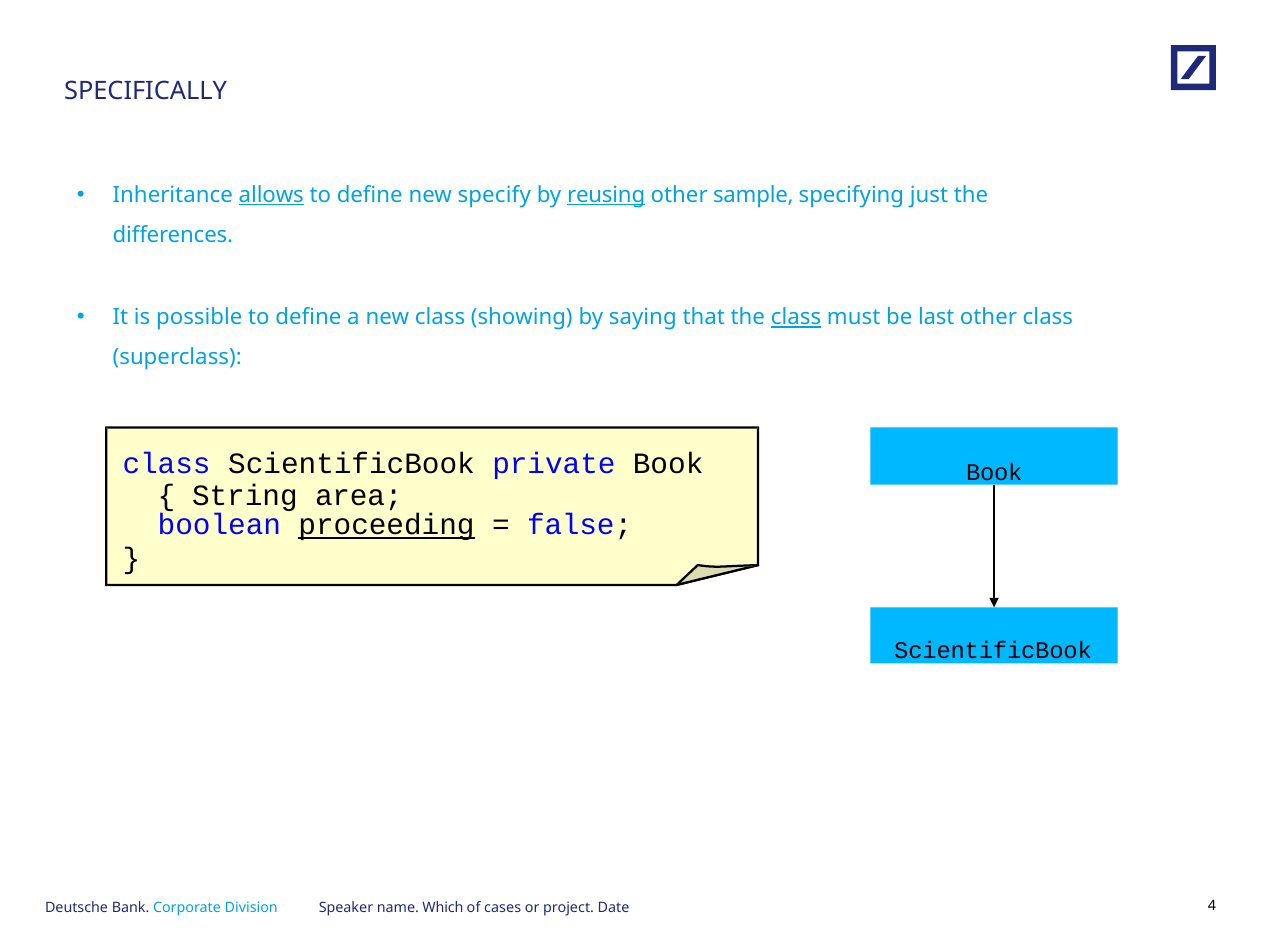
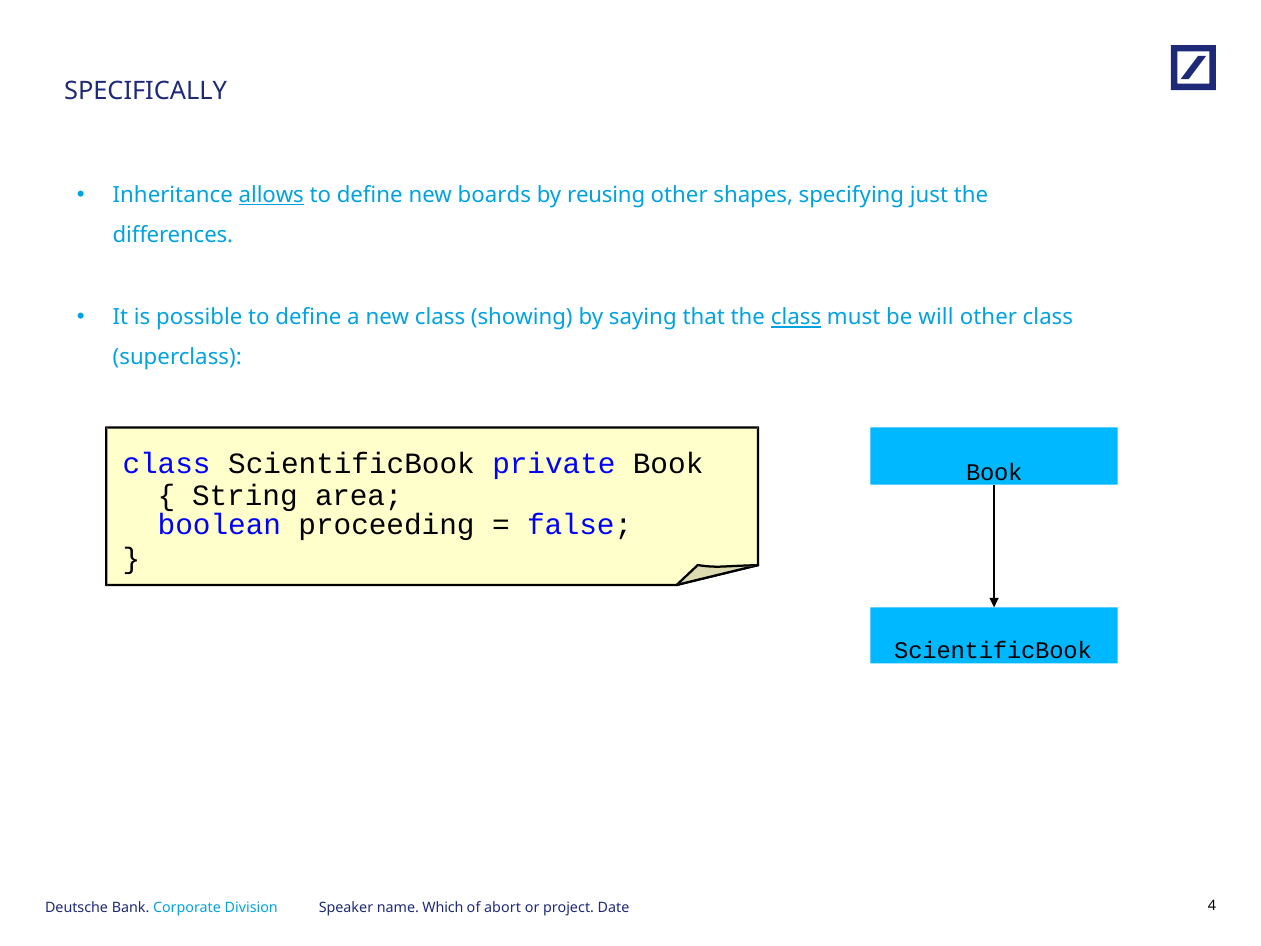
specify: specify -> boards (494, 195)
reusing underline: present -> none (606, 195)
sample: sample -> shapes (753, 195)
last: last -> will (936, 317)
proceeding underline: present -> none (387, 525)
cases: cases -> abort (503, 908)
